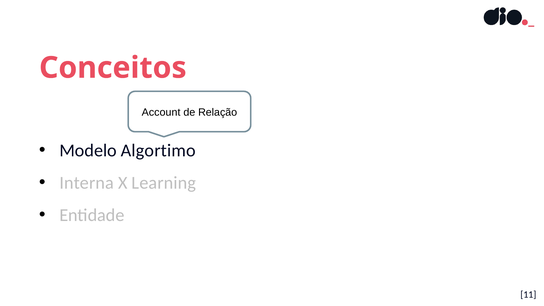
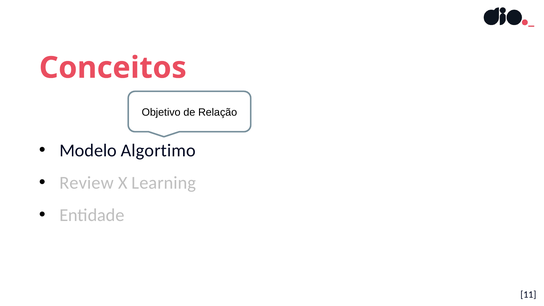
Account: Account -> Objetivo (161, 112)
Interna: Interna -> Review (87, 183)
